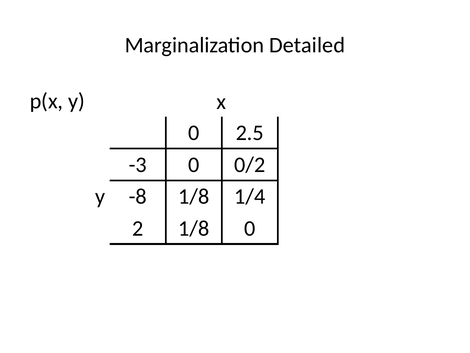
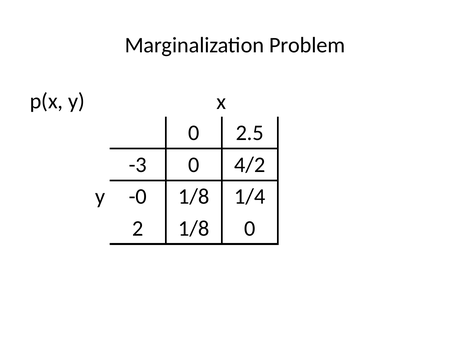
Detailed: Detailed -> Problem (307, 45)
0/2: 0/2 -> 4/2 (250, 165)
-8: -8 -> -0 (138, 196)
